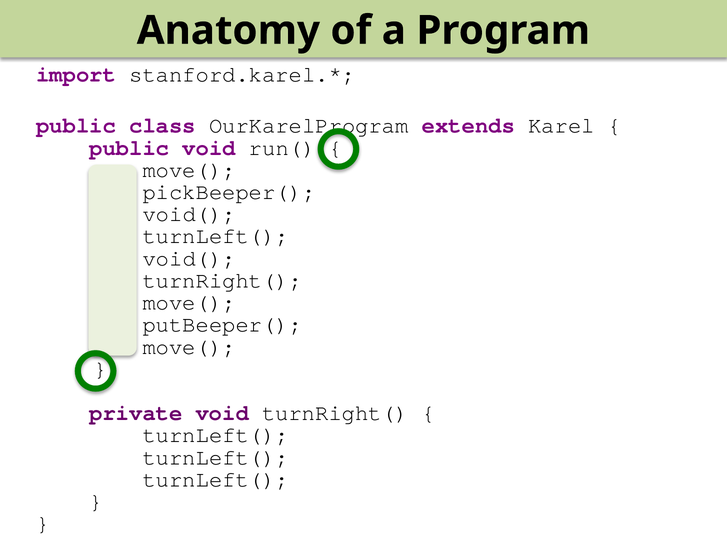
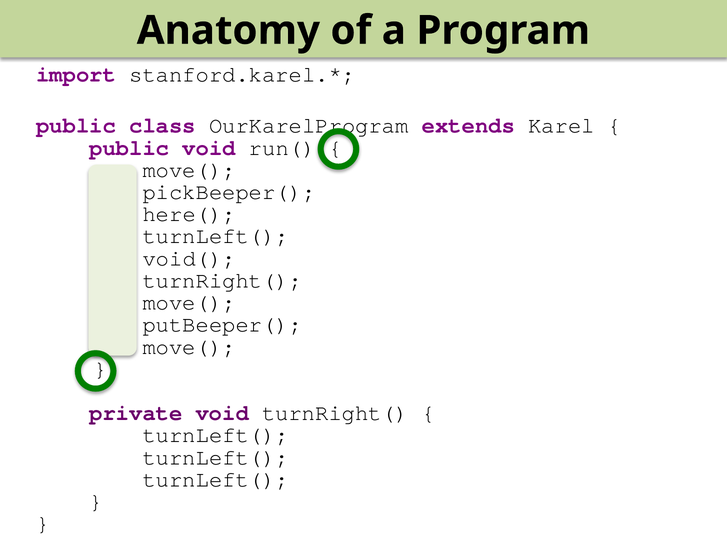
void(: void( -> here( (189, 214)
